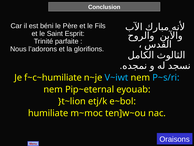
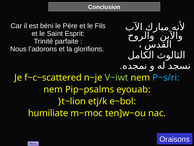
f~c~humiliate: f~c~humiliate -> f~c~scattered (53, 77)
V~iwt colour: light blue -> light green (116, 77)
Pip~eternal: Pip~eternal -> Pip~psalms (90, 89)
